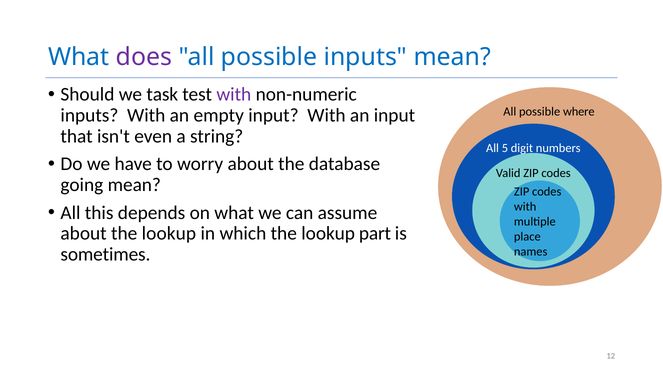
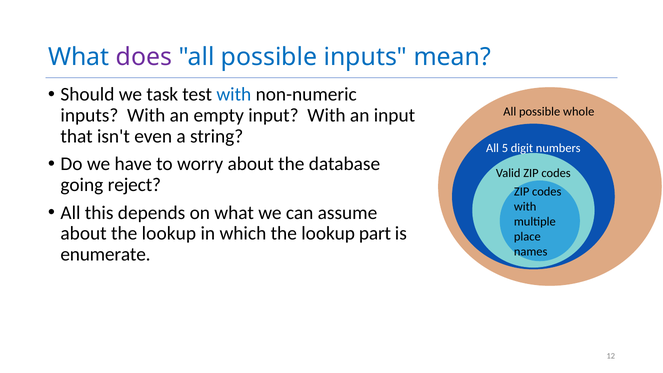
with colour: purple -> blue (234, 94)
where: where -> whole (579, 112)
going mean: mean -> reject (134, 185)
sometimes: sometimes -> enumerate (105, 254)
